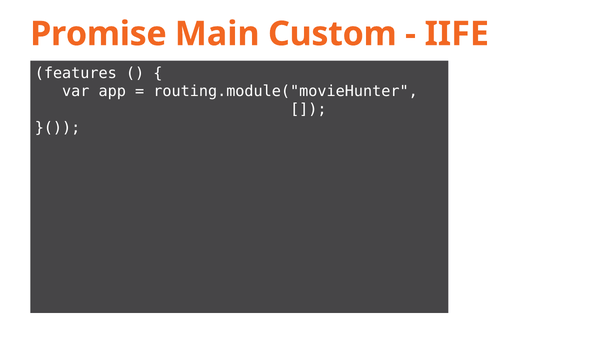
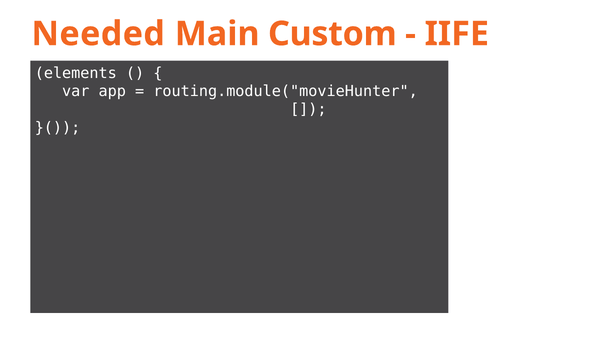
Promise: Promise -> Needed (98, 34)
features: features -> elements (76, 73)
